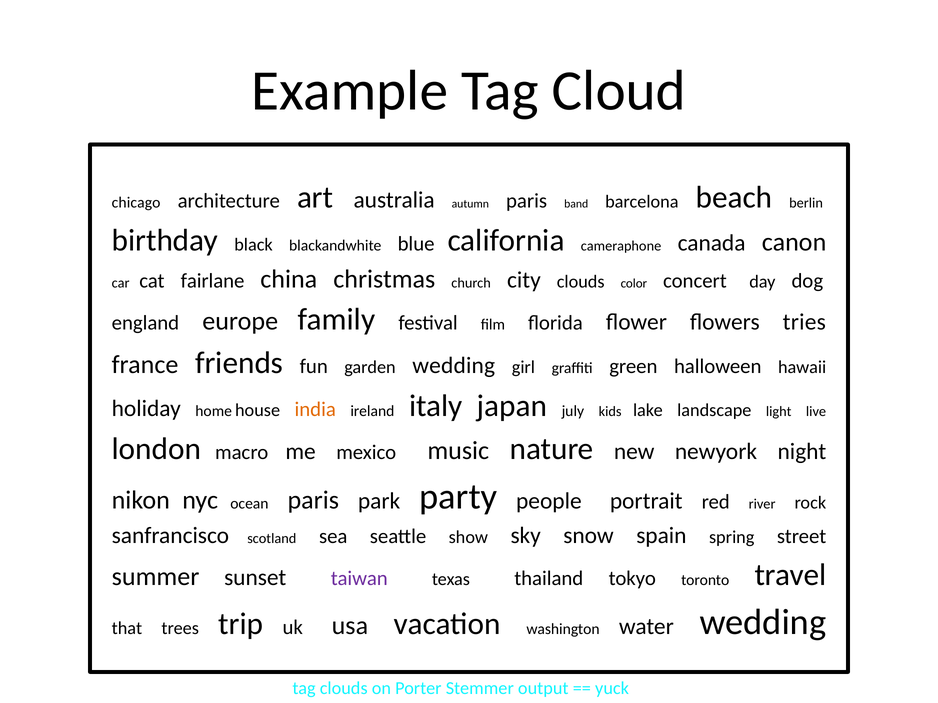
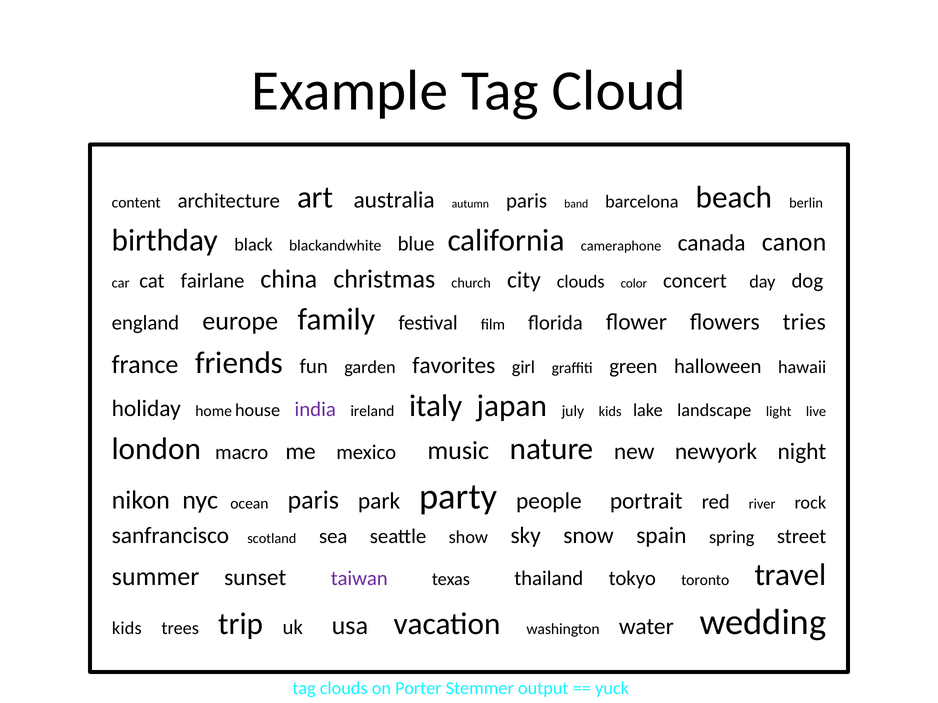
chicago: chicago -> content (136, 203)
garden wedding: wedding -> favorites (454, 366)
india colour: orange -> purple (315, 410)
that: that -> kids (127, 629)
